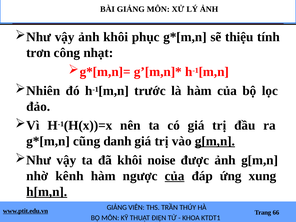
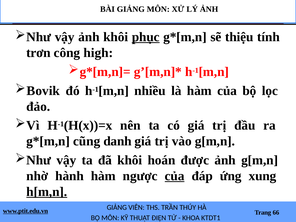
phục underline: none -> present (146, 37)
nhạt: nhạt -> high (98, 53)
Nhiên: Nhiên -> Bovik (43, 91)
trước: trước -> nhiều (150, 91)
g[m,n underline: present -> none (215, 141)
noise: noise -> hoán (162, 160)
kênh: kênh -> hành (70, 176)
